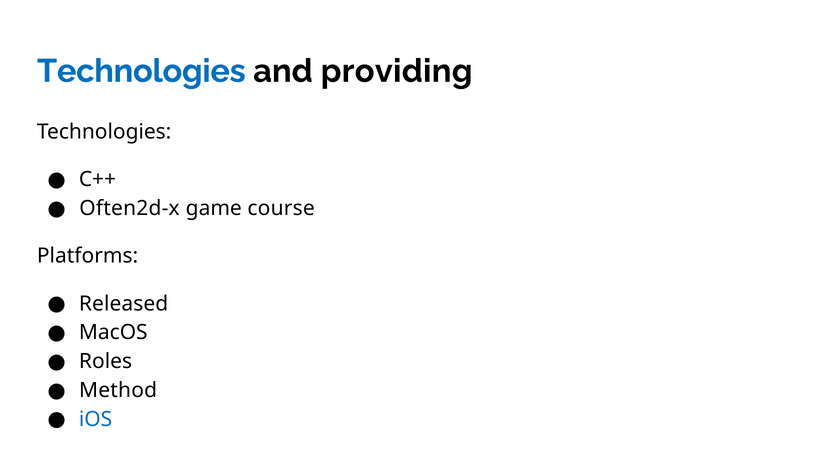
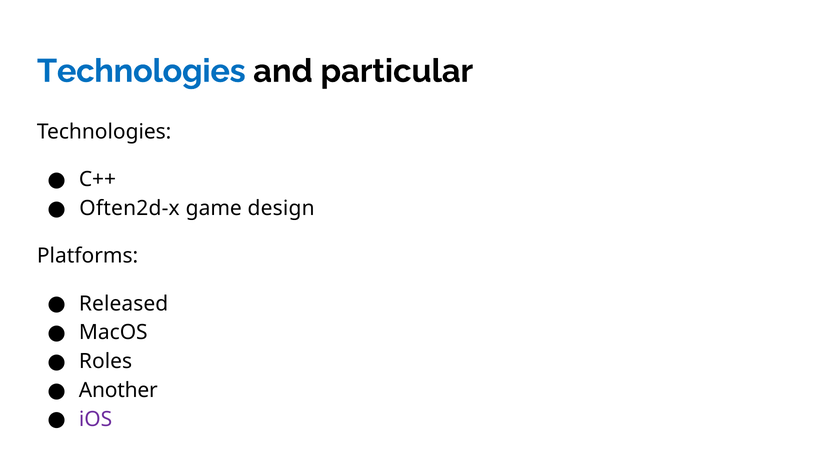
providing: providing -> particular (397, 71)
course: course -> design (281, 208)
Method: Method -> Another (118, 390)
iOS colour: blue -> purple (96, 419)
